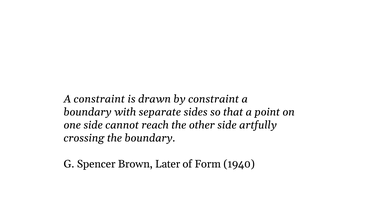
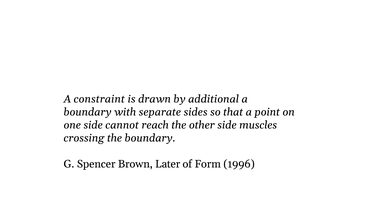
by constraint: constraint -> additional (214, 99)
artfully: artfully -> muscles (258, 125)
1940: 1940 -> 1996 (239, 164)
